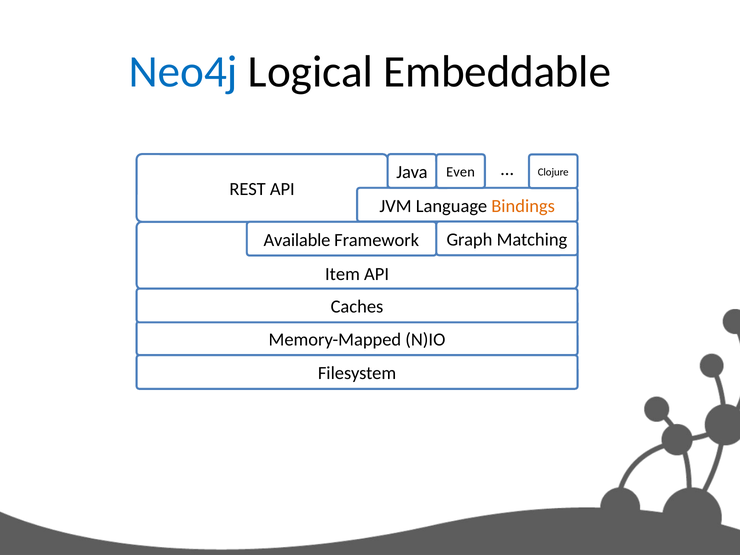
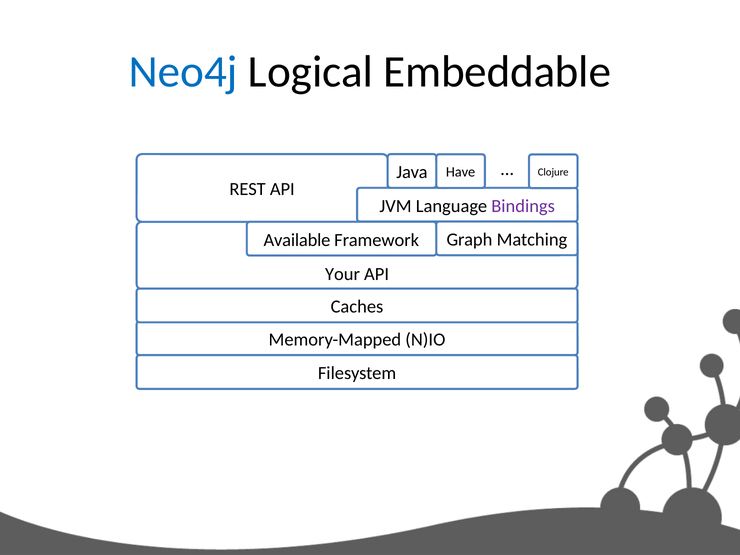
Even: Even -> Have (461, 172)
Bindings colour: orange -> purple (523, 206)
Item: Item -> Your (342, 274)
